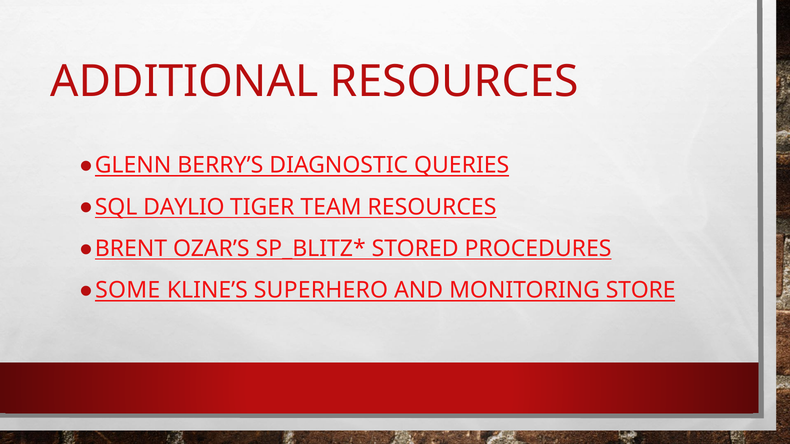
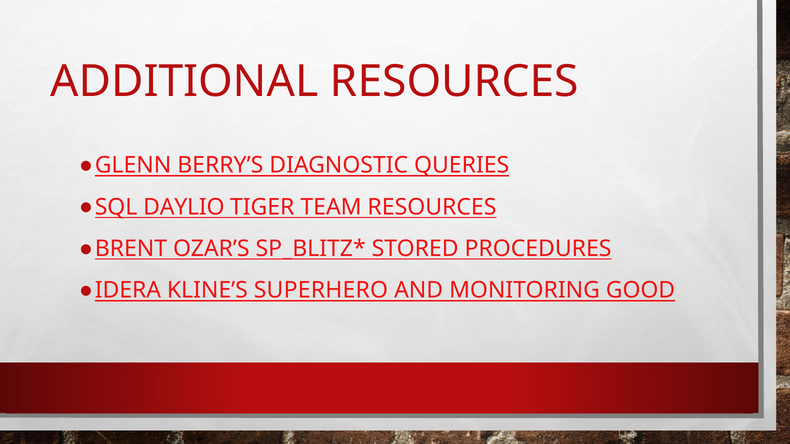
SOME: SOME -> IDERA (128, 290)
STORE: STORE -> GOOD (641, 290)
